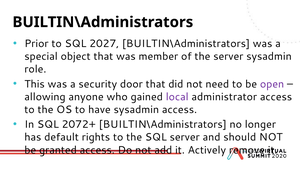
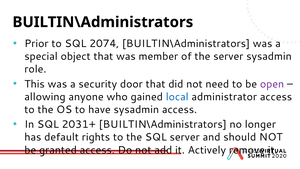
2027: 2027 -> 2074 (104, 44)
local colour: purple -> blue (177, 97)
2072+: 2072+ -> 2031+ (79, 124)
